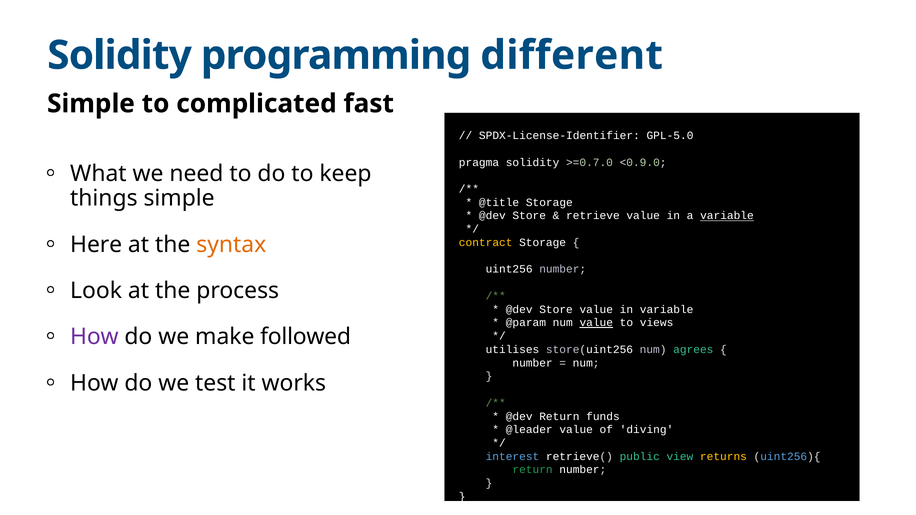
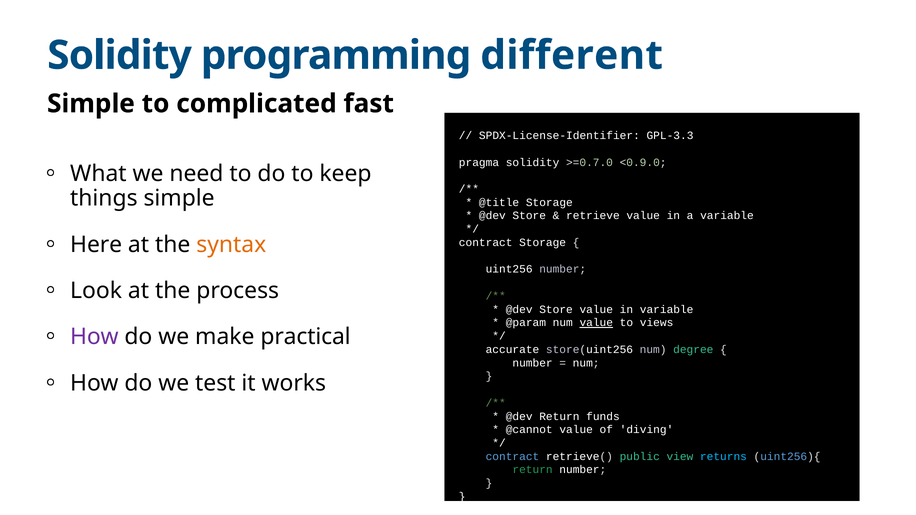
GPL-5.0: GPL-5.0 -> GPL-3.3 (670, 136)
variable underline: present -> none (727, 216)
contract colour: yellow -> white (486, 243)
followed: followed -> practical (306, 337)
utilises: utilises -> accurate (512, 350)
agrees: agrees -> degree (693, 350)
@leader: @leader -> @cannot (529, 430)
interest: interest -> contract (512, 457)
returns colour: yellow -> light blue (723, 457)
